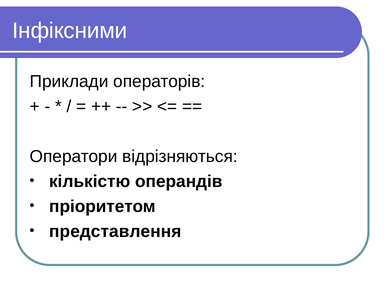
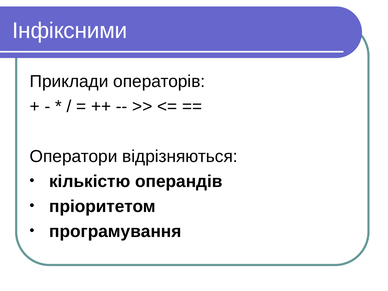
представлення: представлення -> програмування (115, 231)
